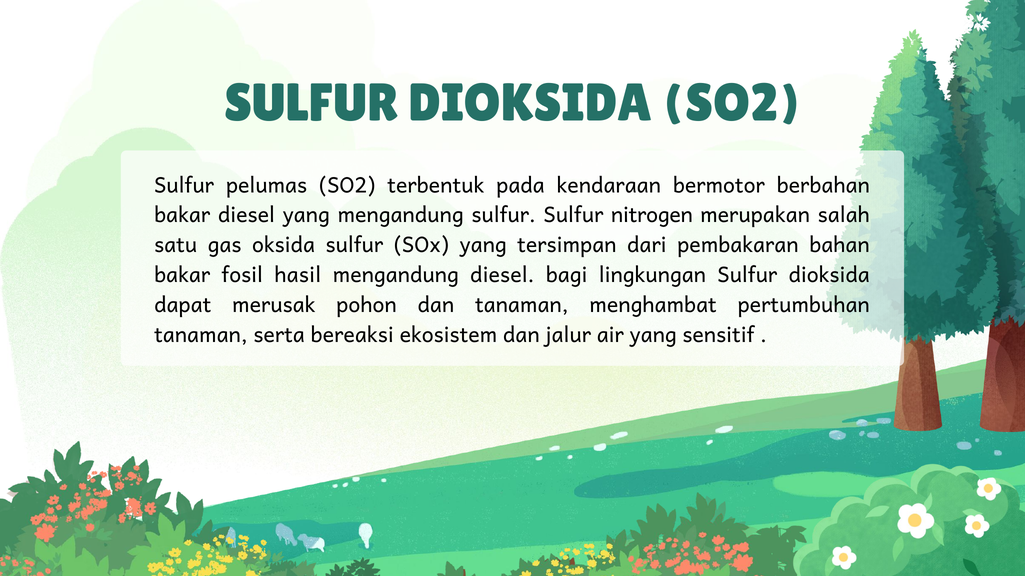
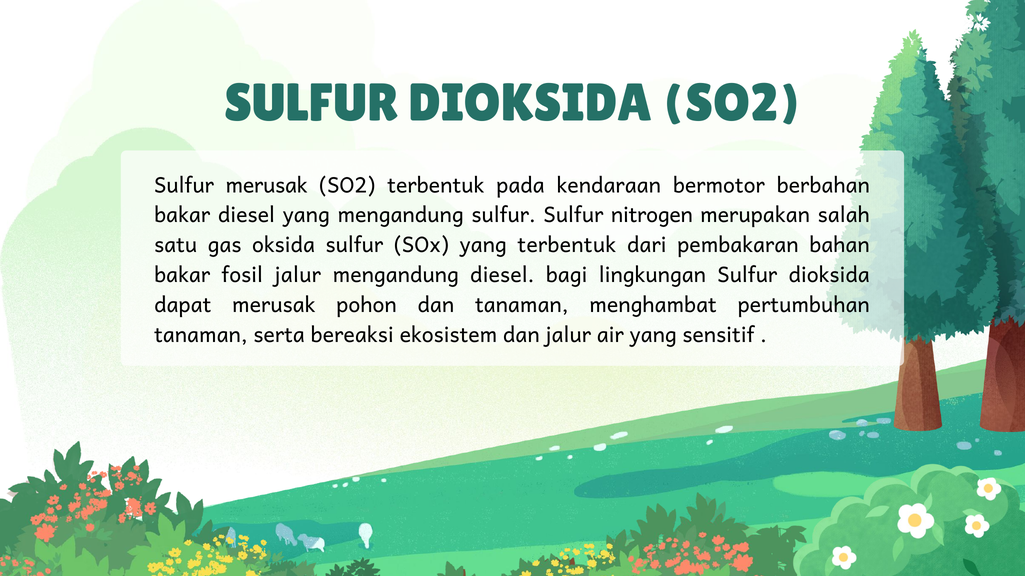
Sulfur pelumas: pelumas -> merusak (267, 186)
yang tersimpan: tersimpan -> terbentuk (567, 246)
fosil hasil: hasil -> jalur (298, 276)
